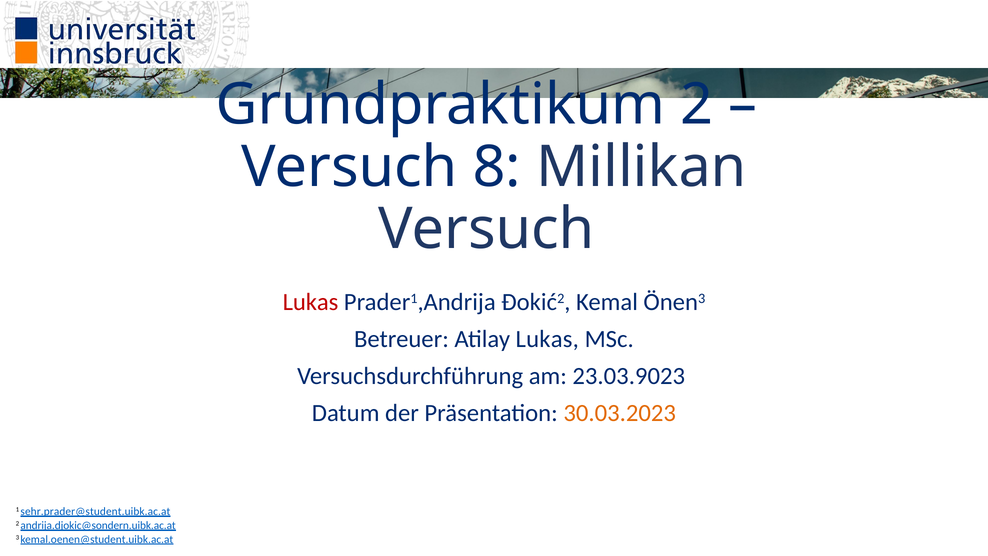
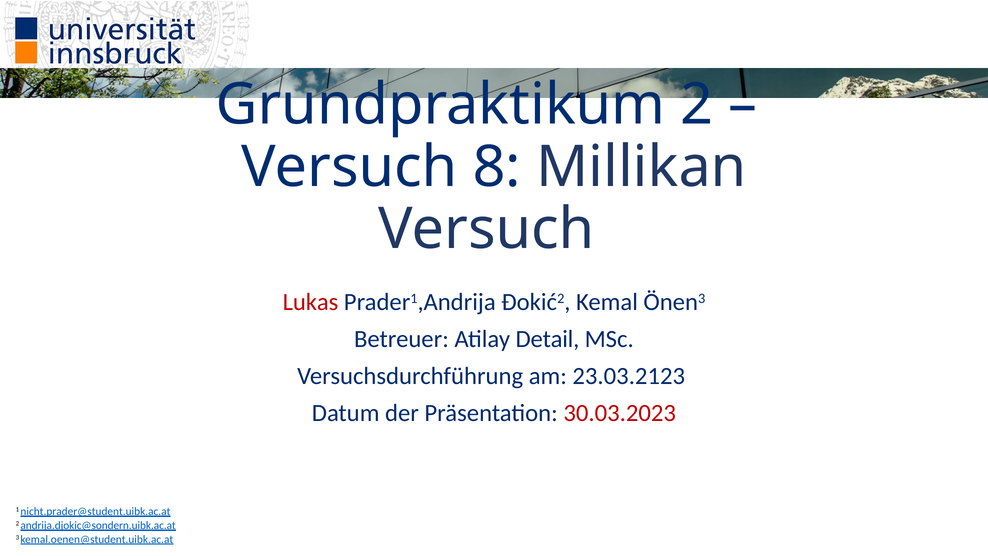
Atilay Lukas: Lukas -> Detail (547, 339)
23.03.9023: 23.03.9023 -> 23.03.2123 (629, 376)
30.03.2023 colour: orange -> red (620, 413)
sehr.prader@student.uibk.ac.at: sehr.prader@student.uibk.ac.at -> nicht.prader@student.uibk.ac.at (95, 511)
